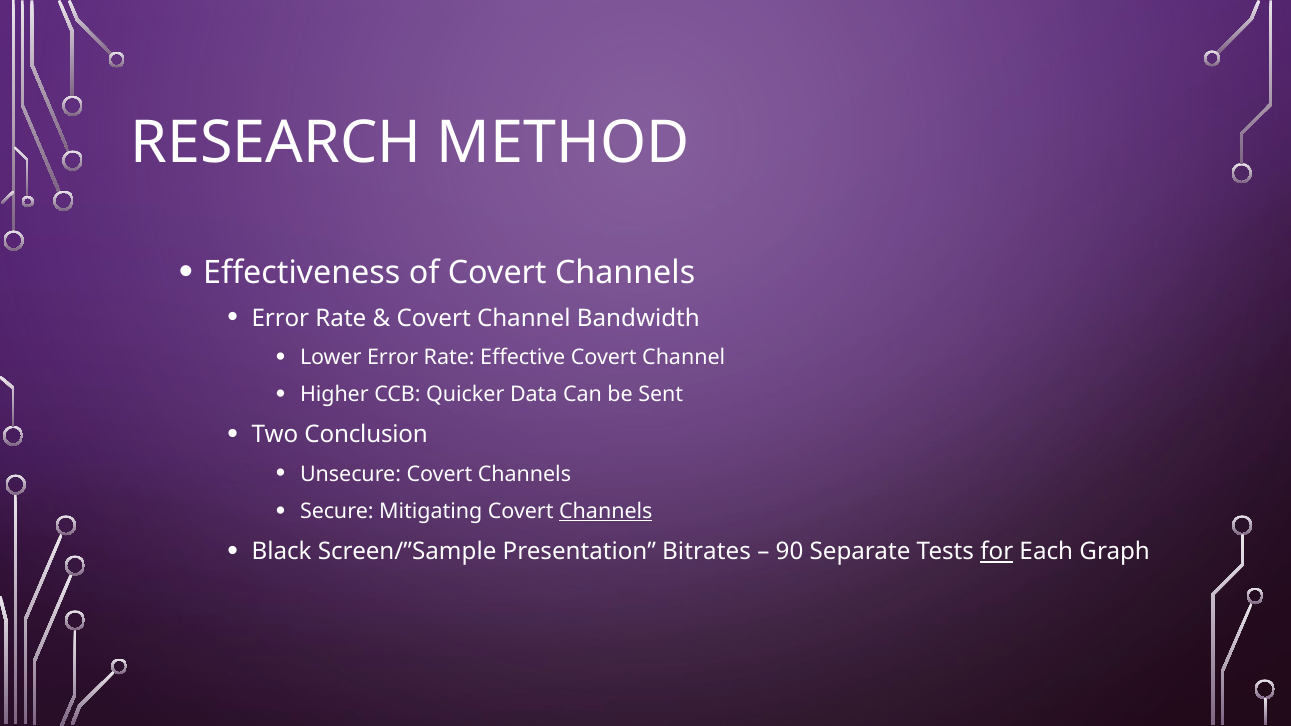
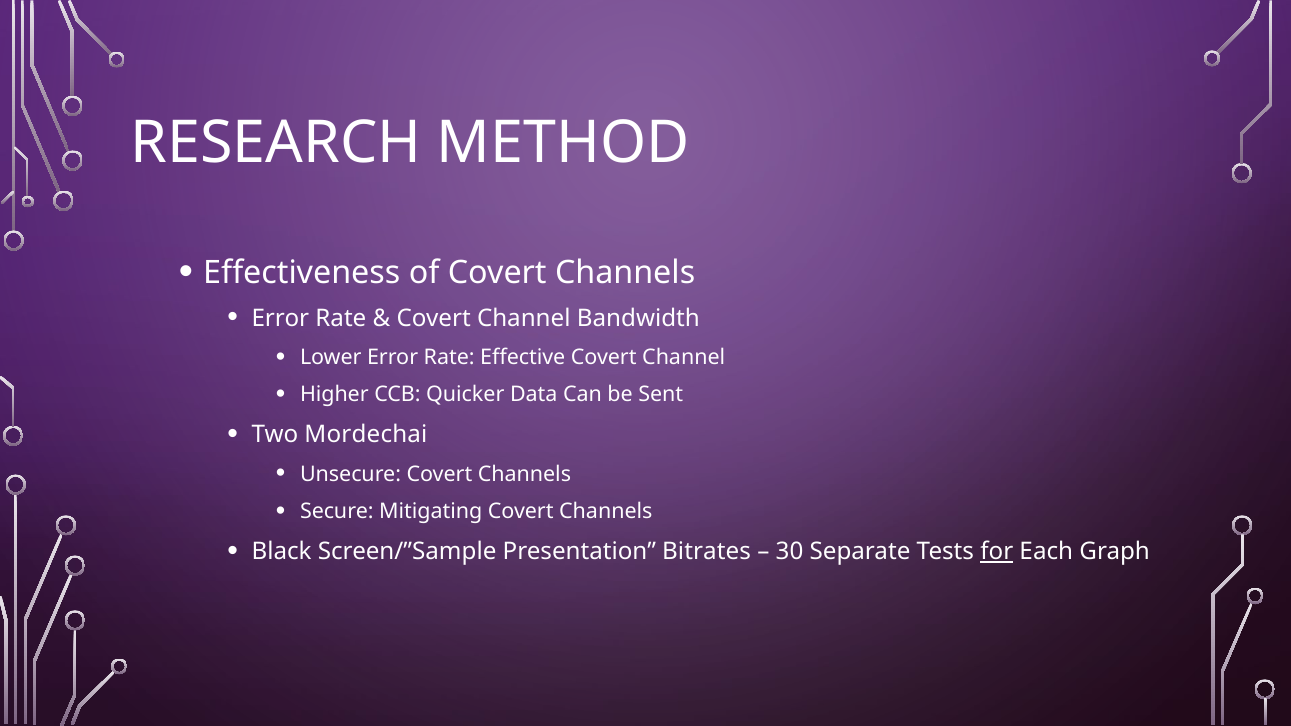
Conclusion: Conclusion -> Mordechai (366, 435)
Channels underline: present -> none (606, 512)
90: 90 -> 30 (790, 552)
